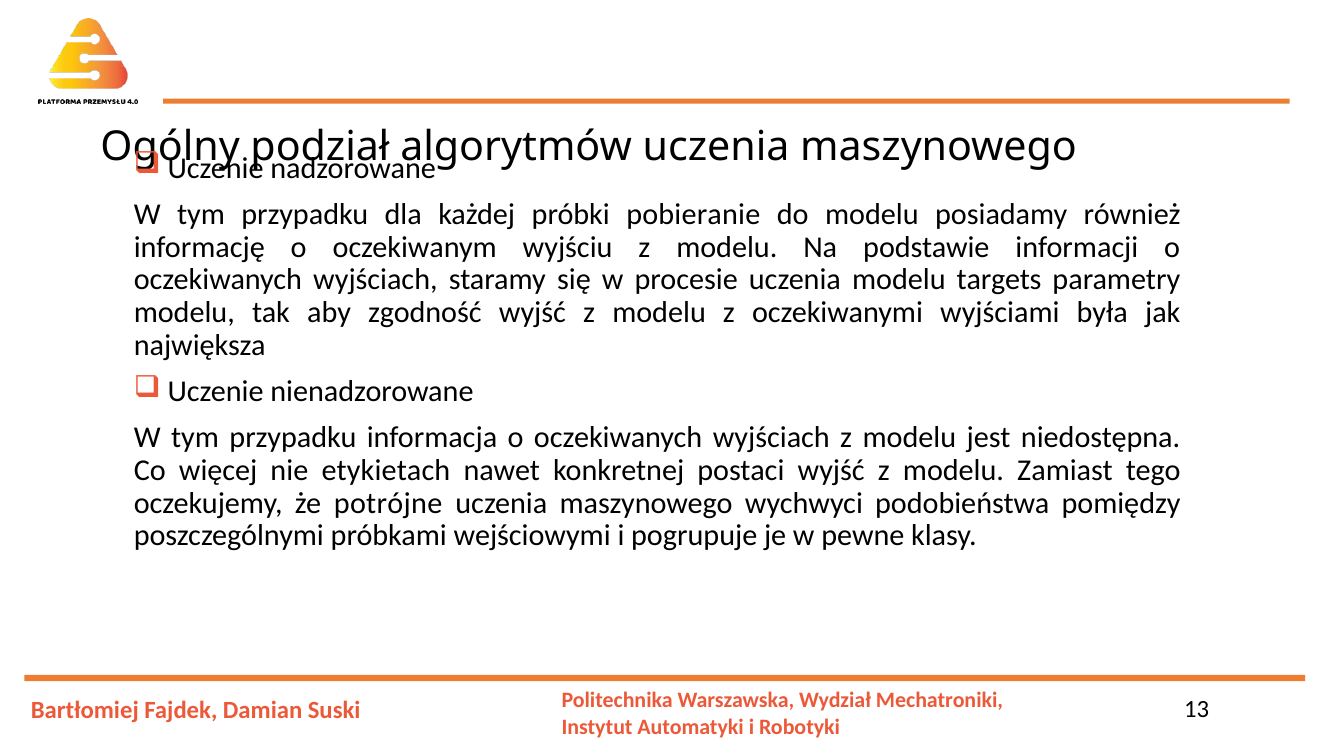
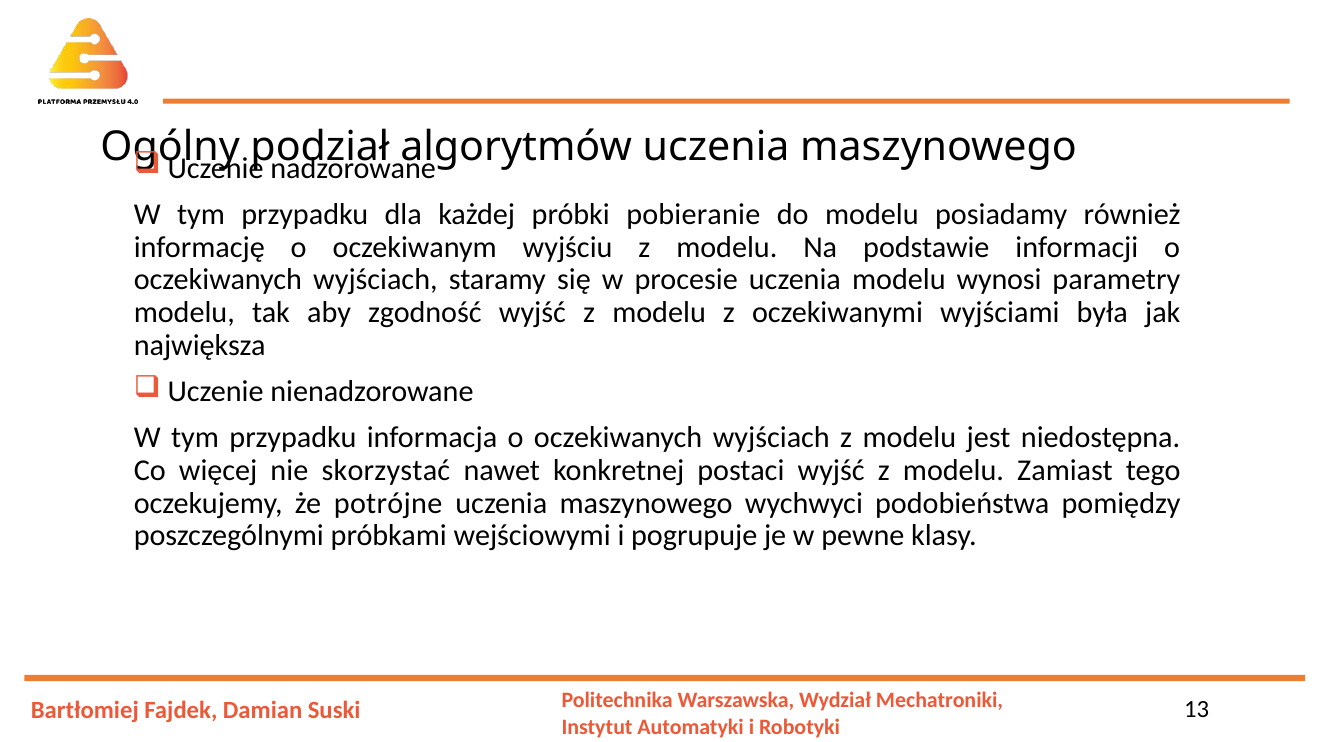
targets: targets -> wynosi (999, 280)
etykietach: etykietach -> skorzystać (386, 470)
